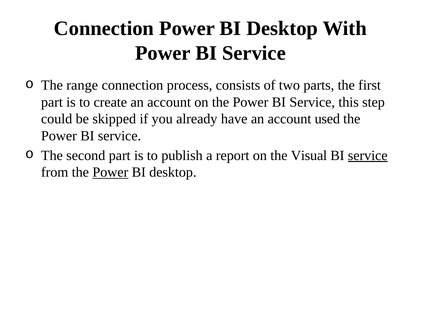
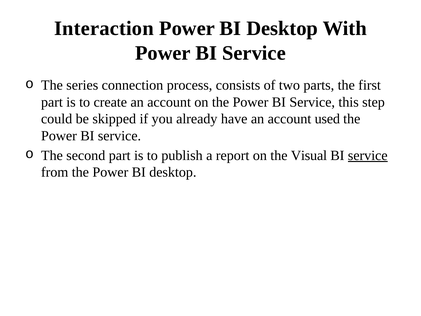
Connection: Connection -> Interaction (104, 28)
range: range -> series (82, 85)
Power underline: present -> none (110, 172)
